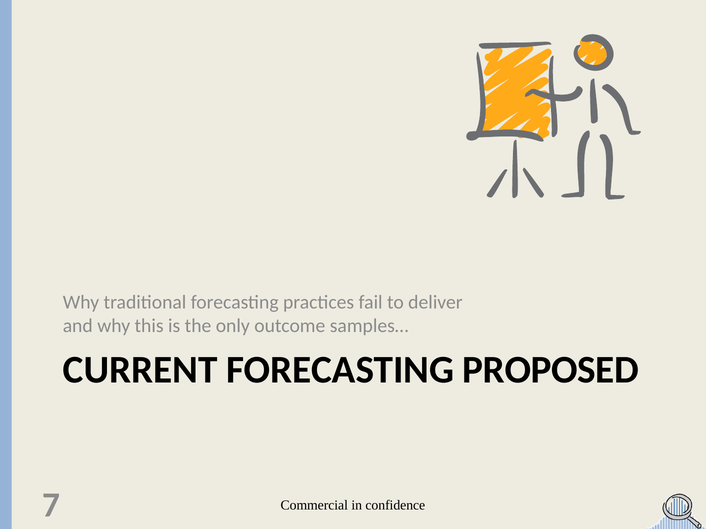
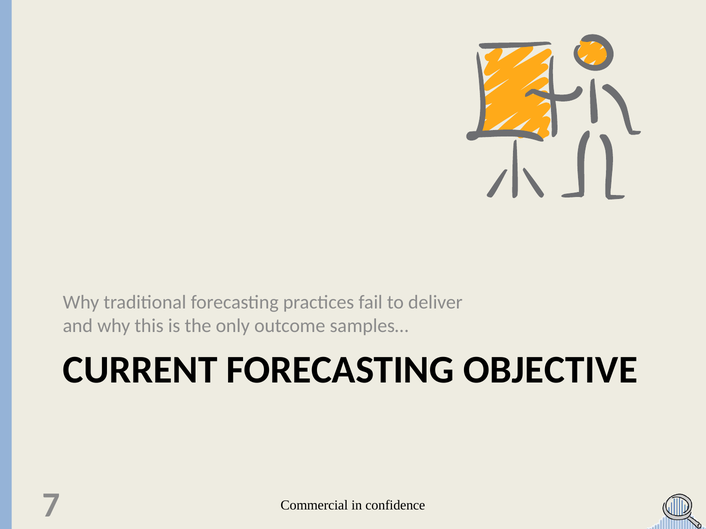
PROPOSED: PROPOSED -> OBJECTIVE (550, 370)
